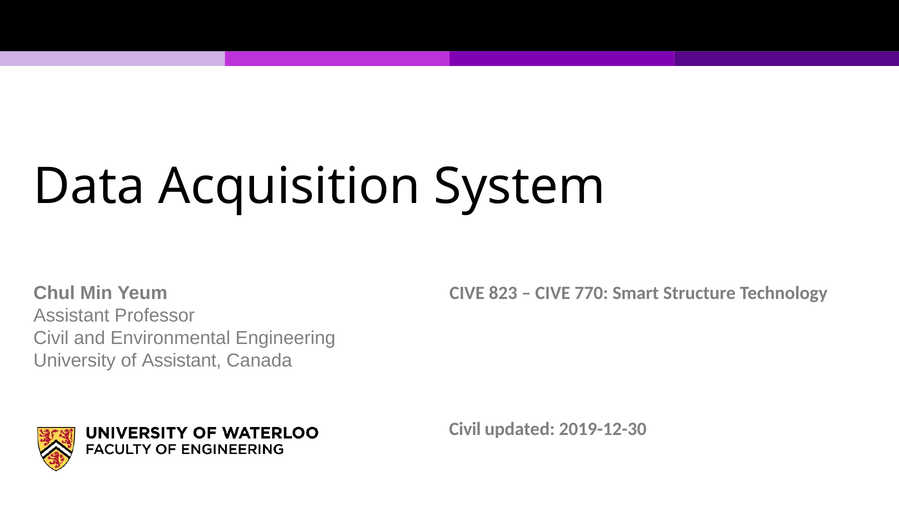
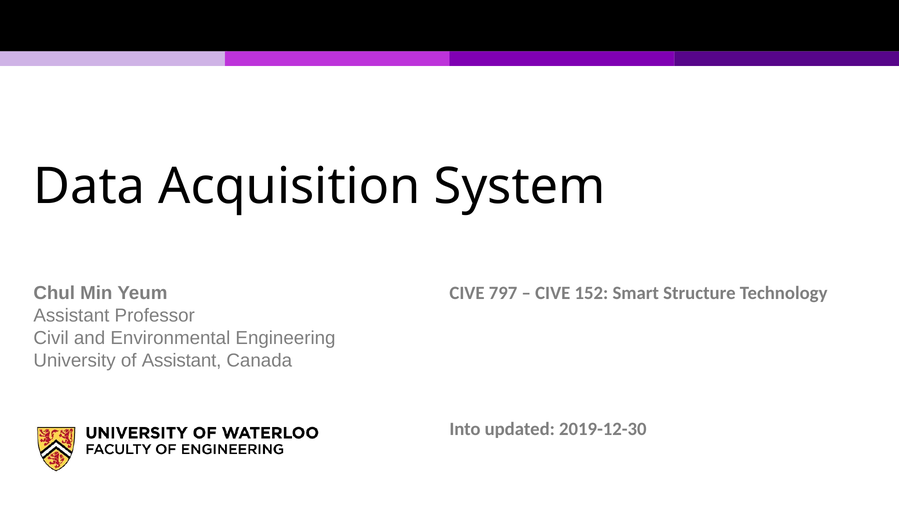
823: 823 -> 797 (503, 293)
770: 770 -> 152 (591, 293)
Civil: Civil -> Into (465, 429)
